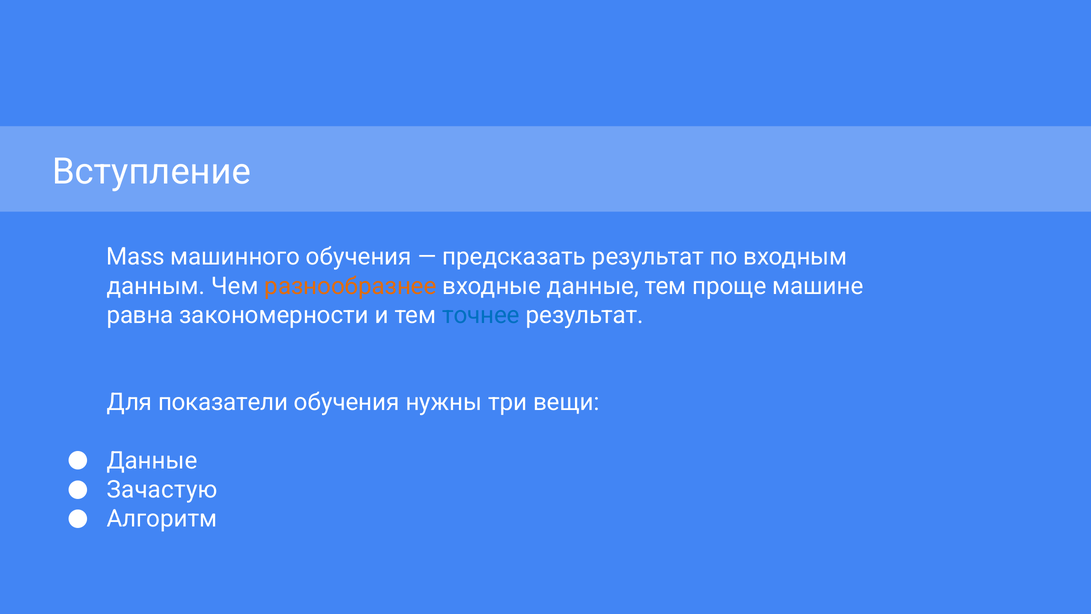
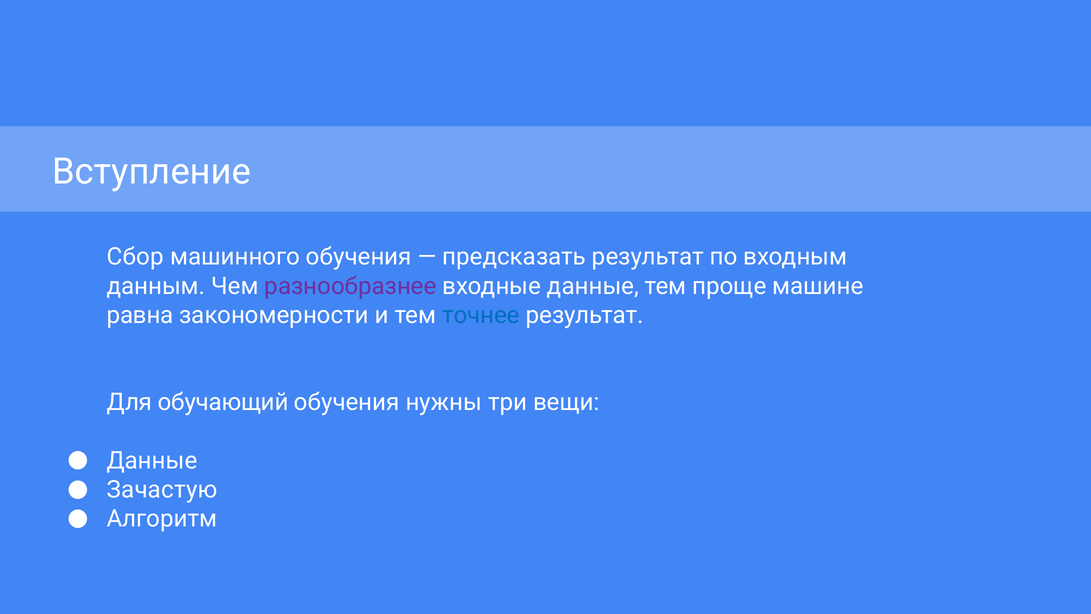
Mass: Mass -> Сбор (135, 257)
разнообразнее colour: orange -> purple (351, 286)
показатели: показатели -> обучающий (223, 402)
